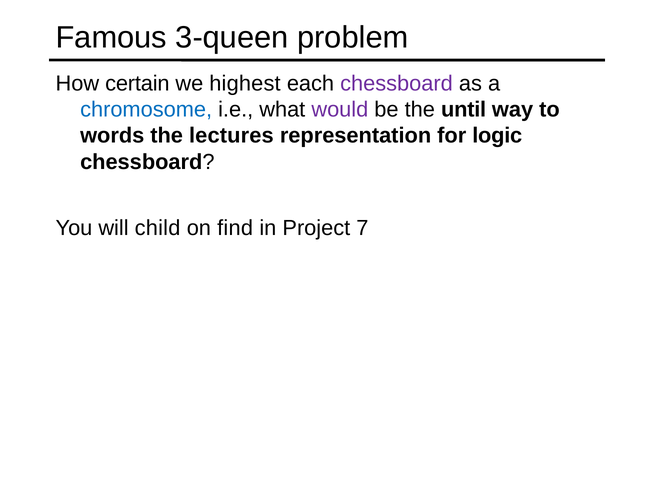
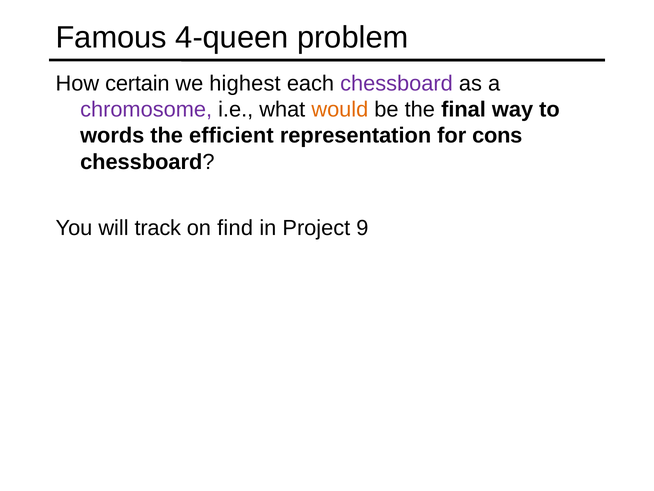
3-queen: 3-queen -> 4-queen (232, 38)
chromosome colour: blue -> purple (146, 109)
would colour: purple -> orange (340, 109)
until: until -> final (464, 109)
lectures: lectures -> efficient (231, 136)
logic: logic -> cons (497, 136)
child: child -> track (158, 228)
7: 7 -> 9 (362, 228)
